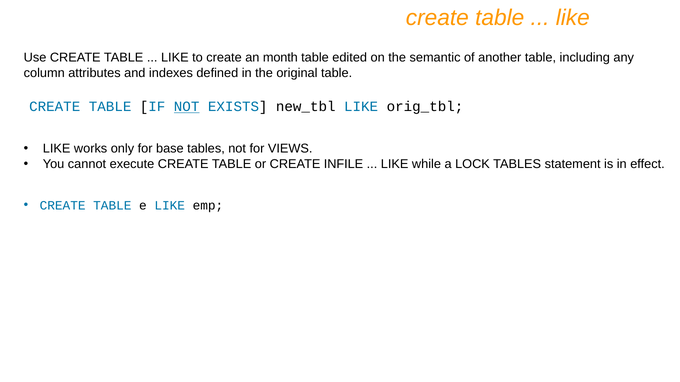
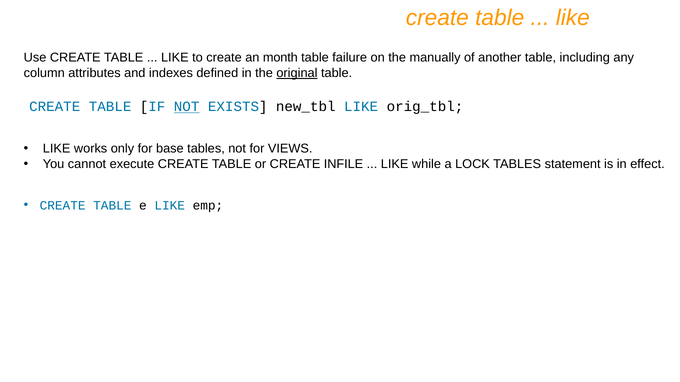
edited: edited -> failure (350, 58)
semantic: semantic -> manually (435, 58)
original underline: none -> present (297, 73)
